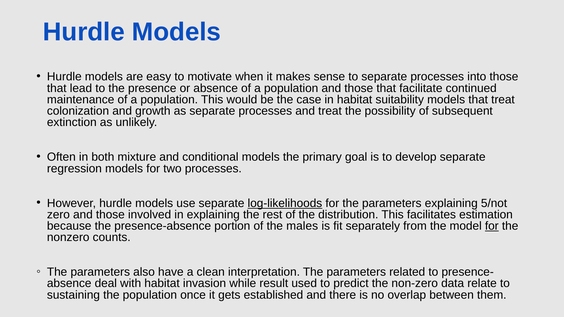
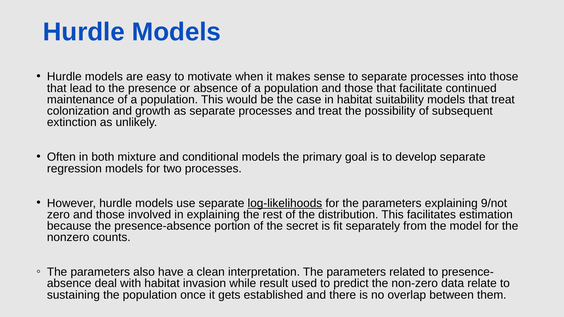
5/not: 5/not -> 9/not (494, 203)
males: males -> secret (302, 226)
for underline: present -> none (492, 226)
